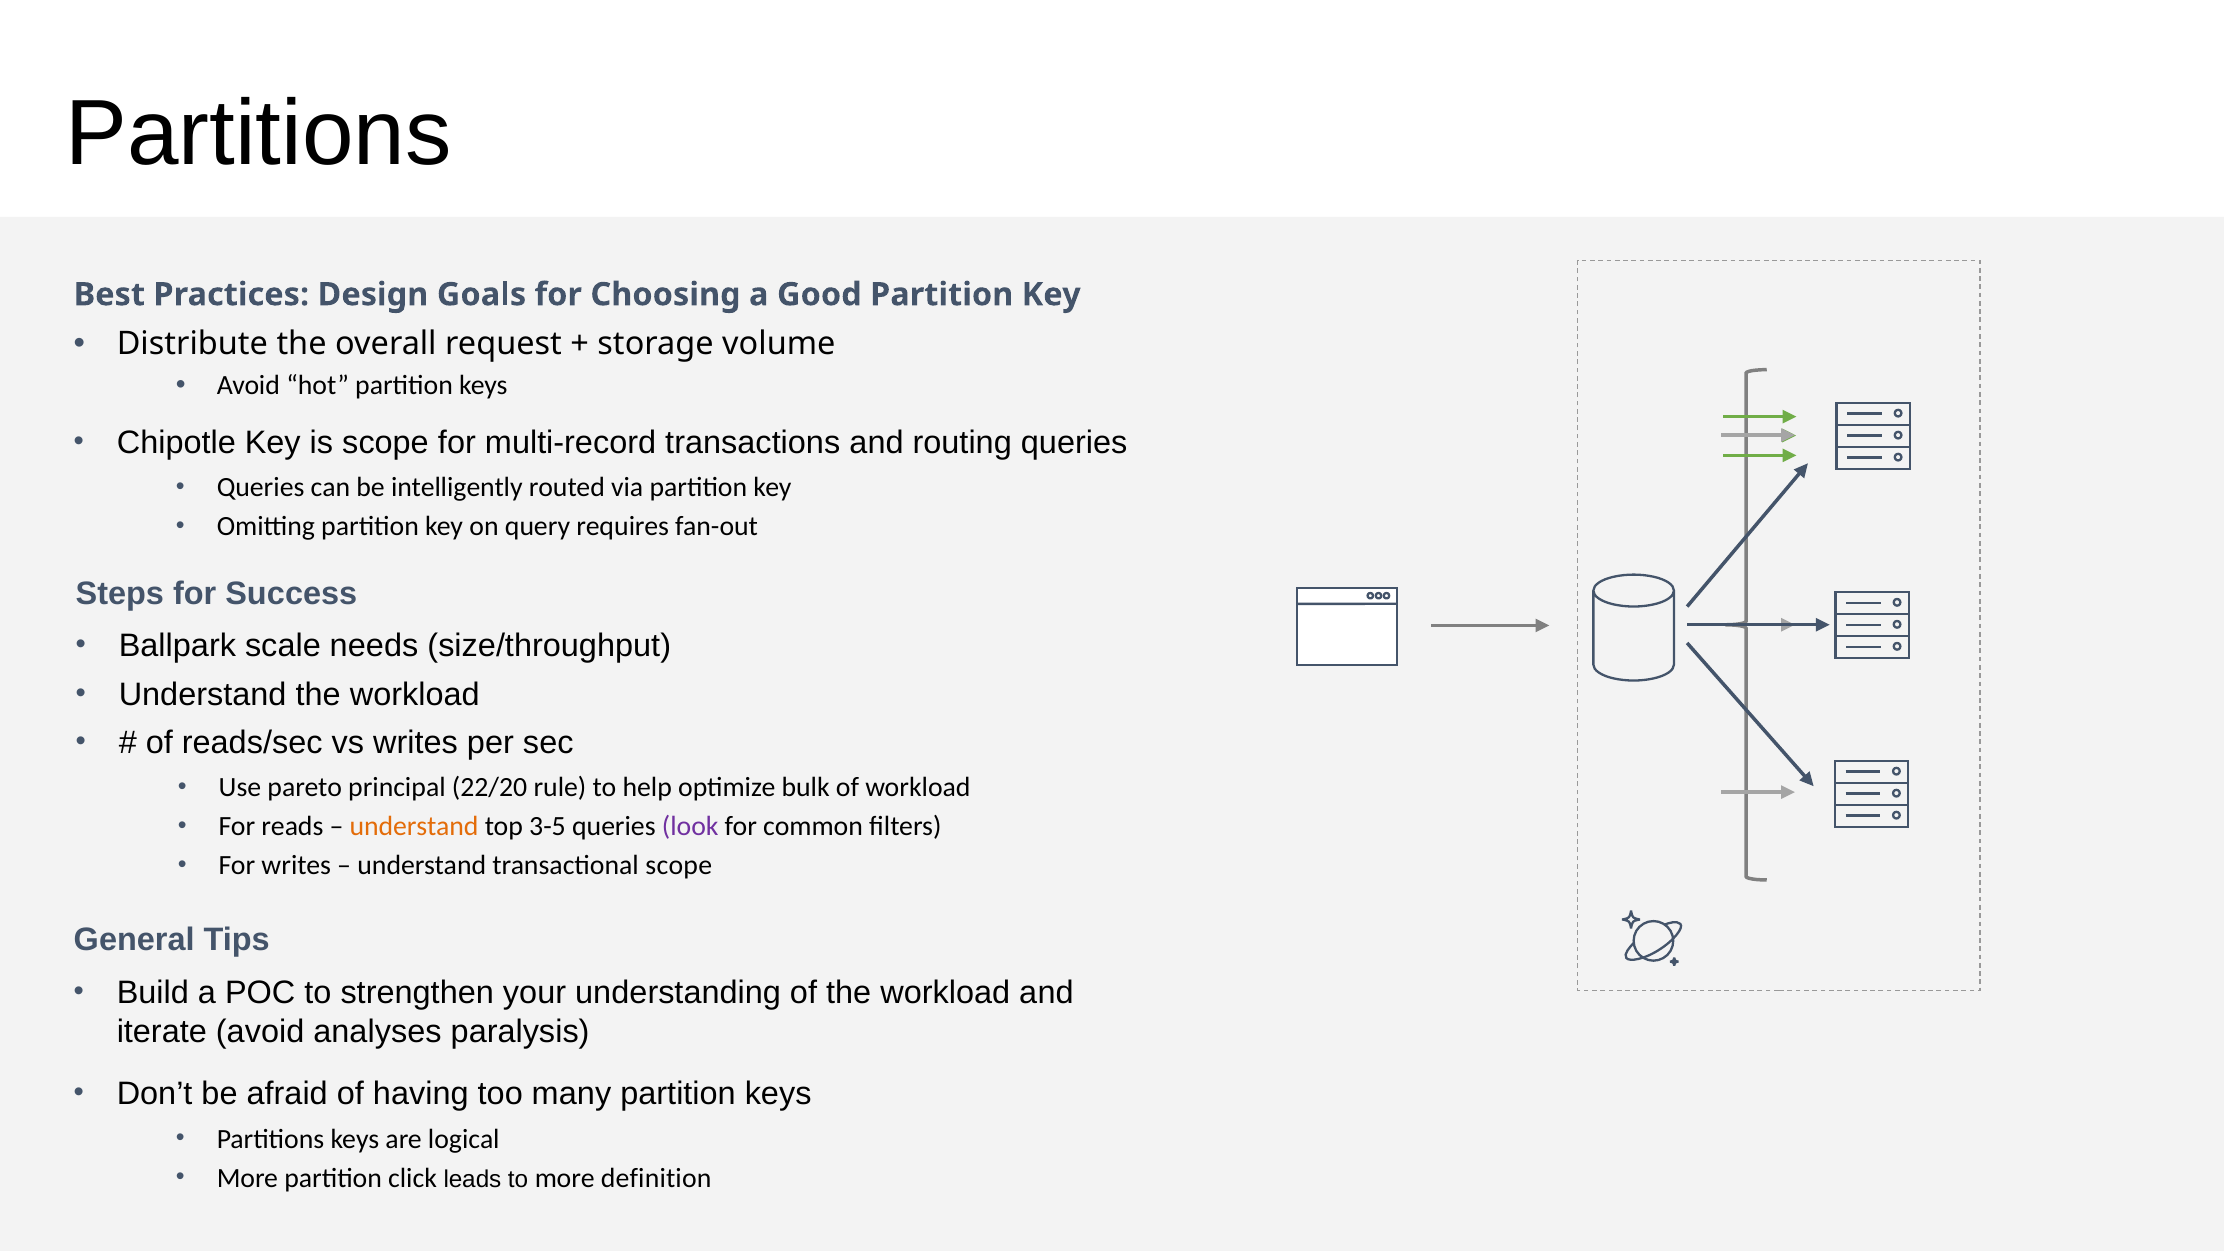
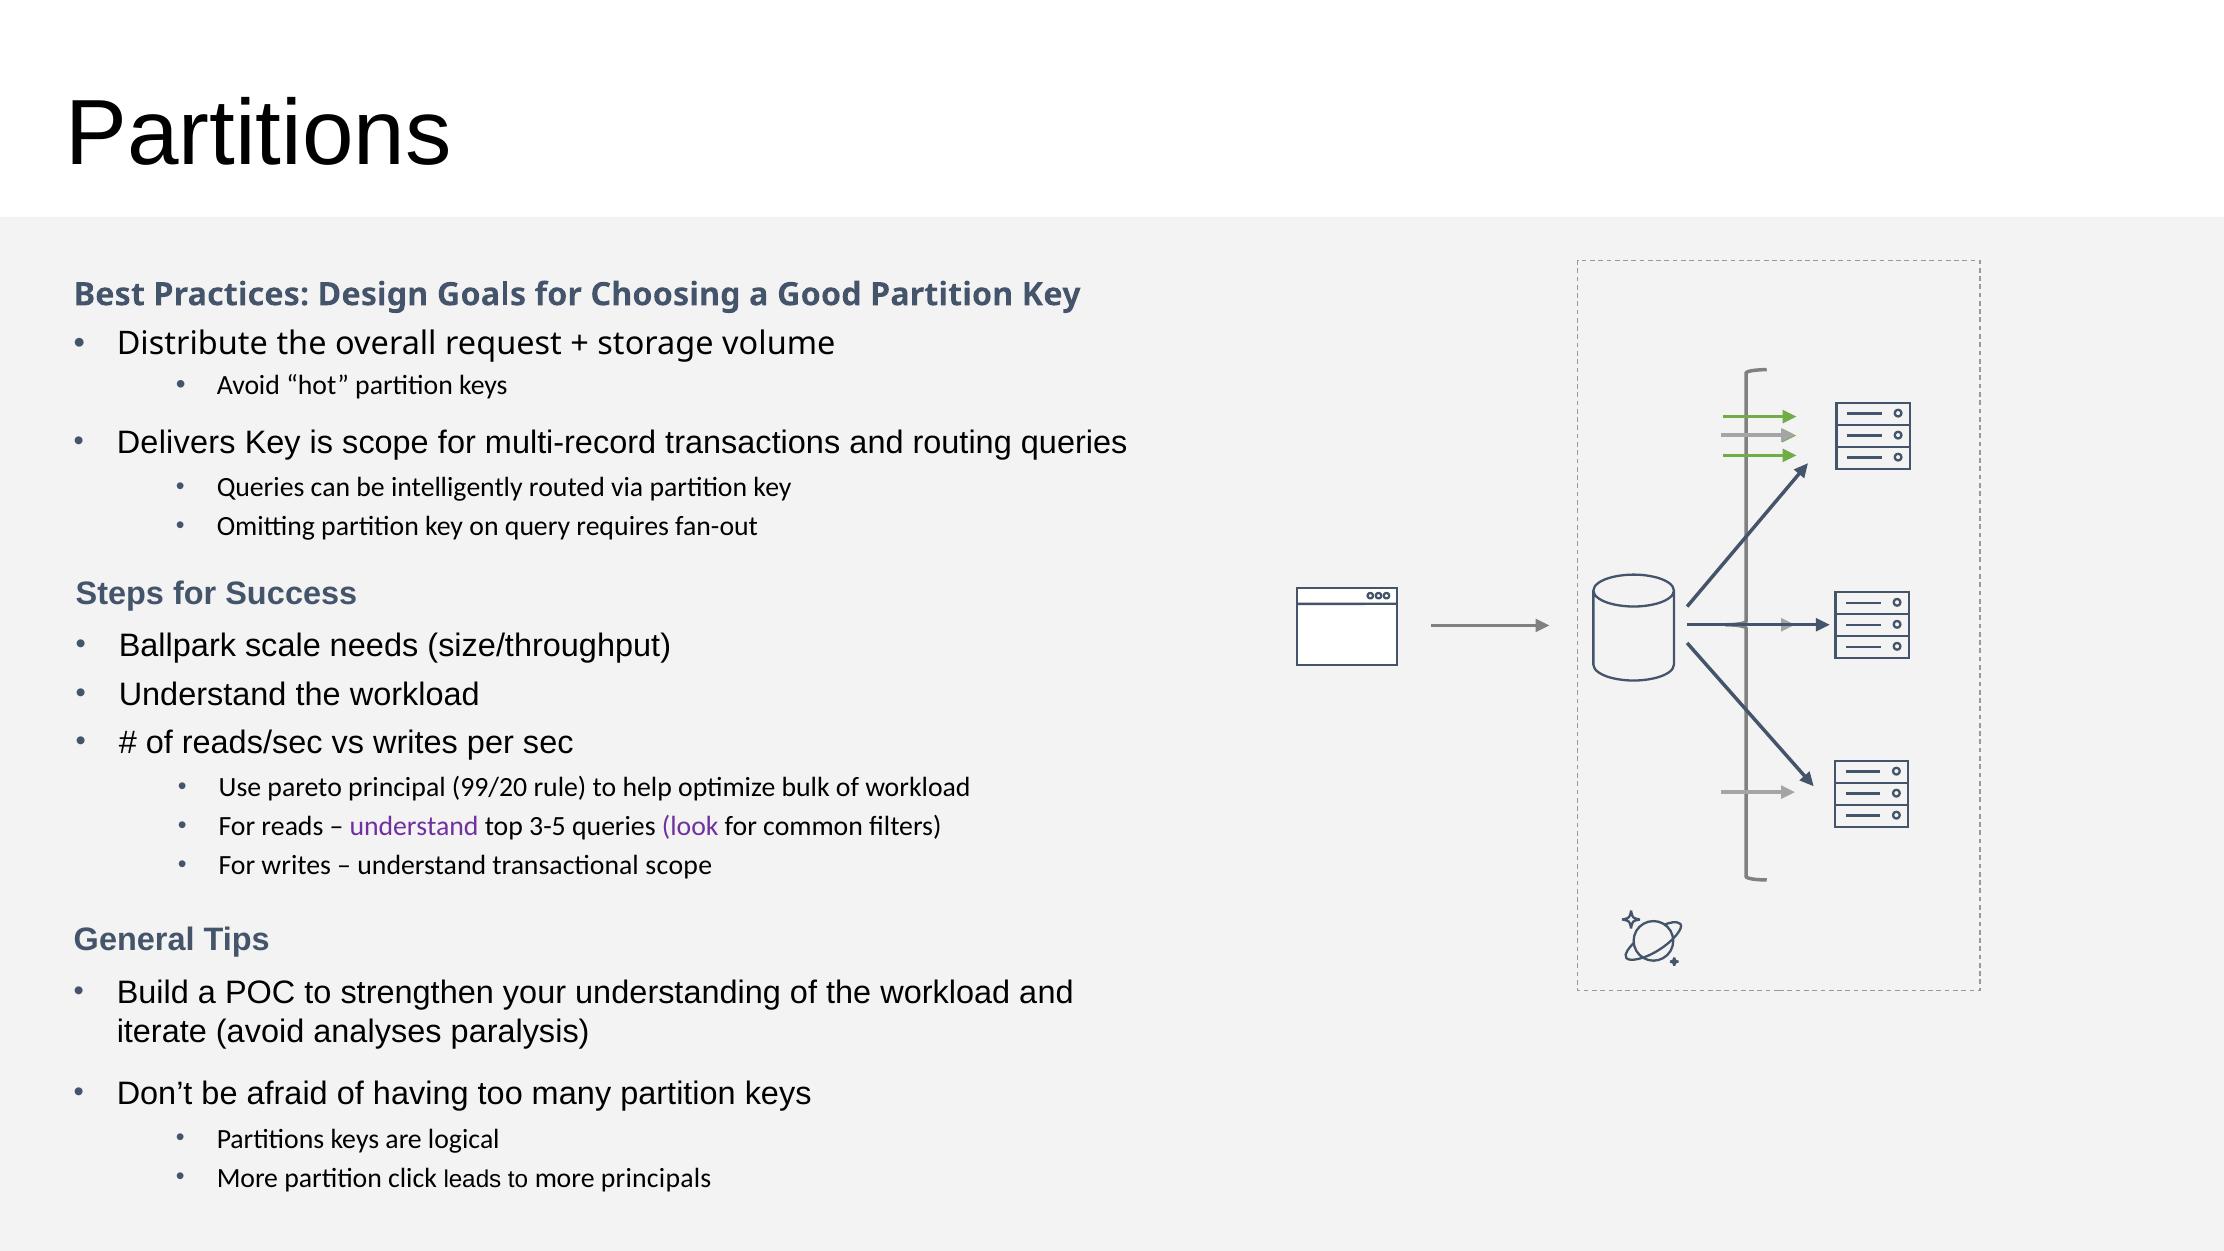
Chipotle: Chipotle -> Delivers (176, 443)
22/20: 22/20 -> 99/20 (490, 788)
understand colour: orange -> purple (414, 827)
definition: definition -> principals (656, 1178)
